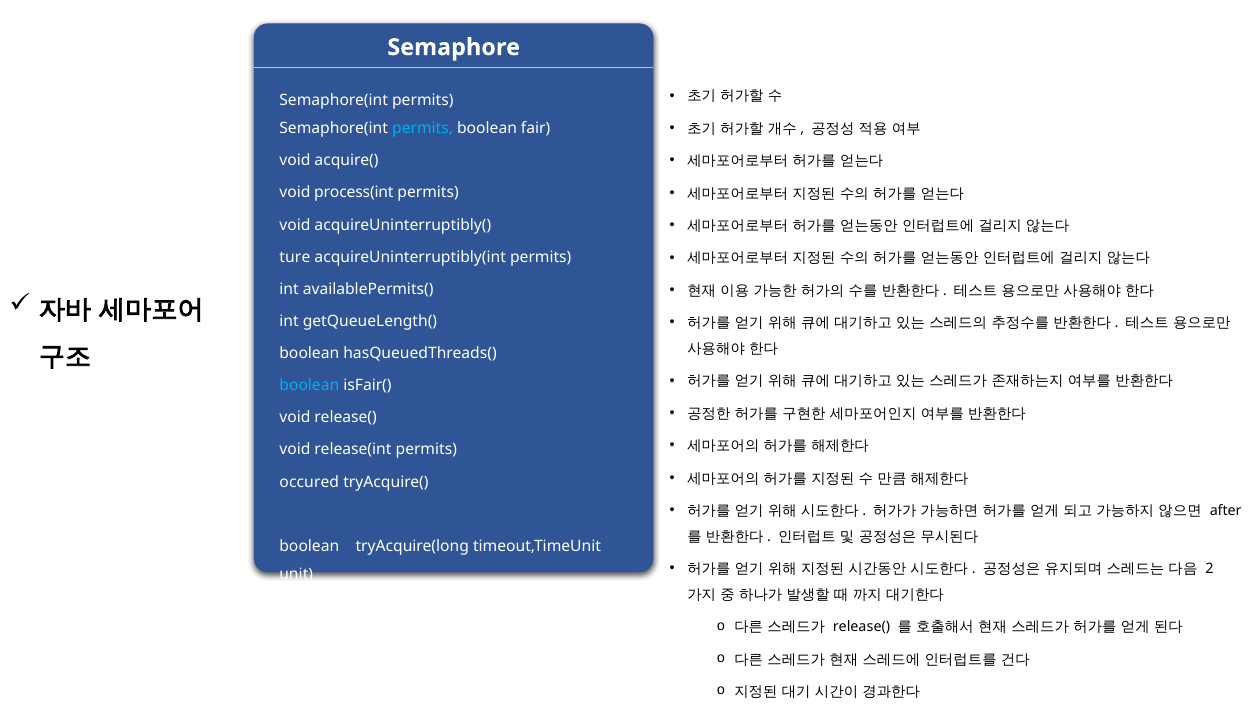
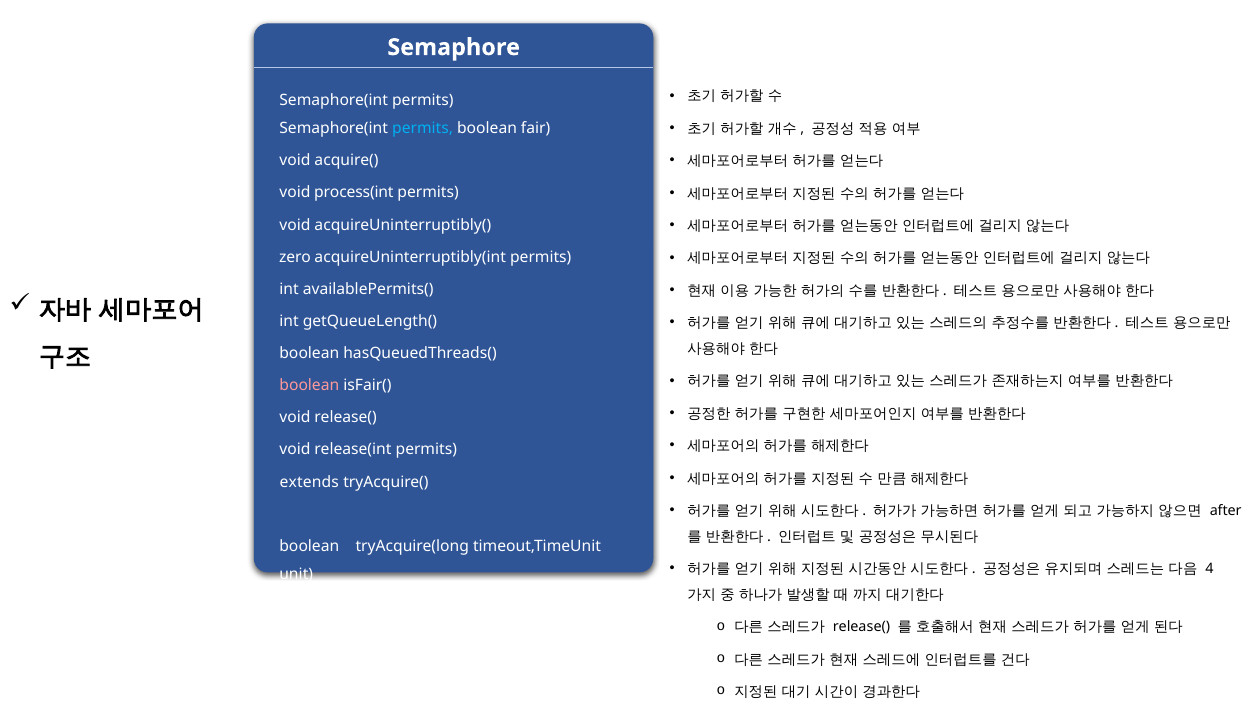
ture: ture -> zero (295, 257)
boolean colour: light blue -> pink (309, 386)
occured: occured -> extends (309, 482)
2: 2 -> 4 (1209, 569)
